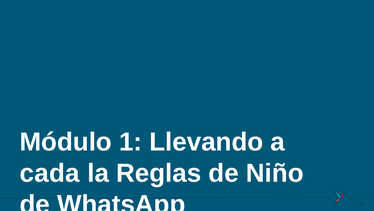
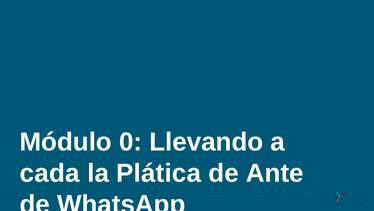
1: 1 -> 0 (131, 142)
Reglas: Reglas -> Plática (159, 173)
Niño: Niño -> Ante (275, 173)
